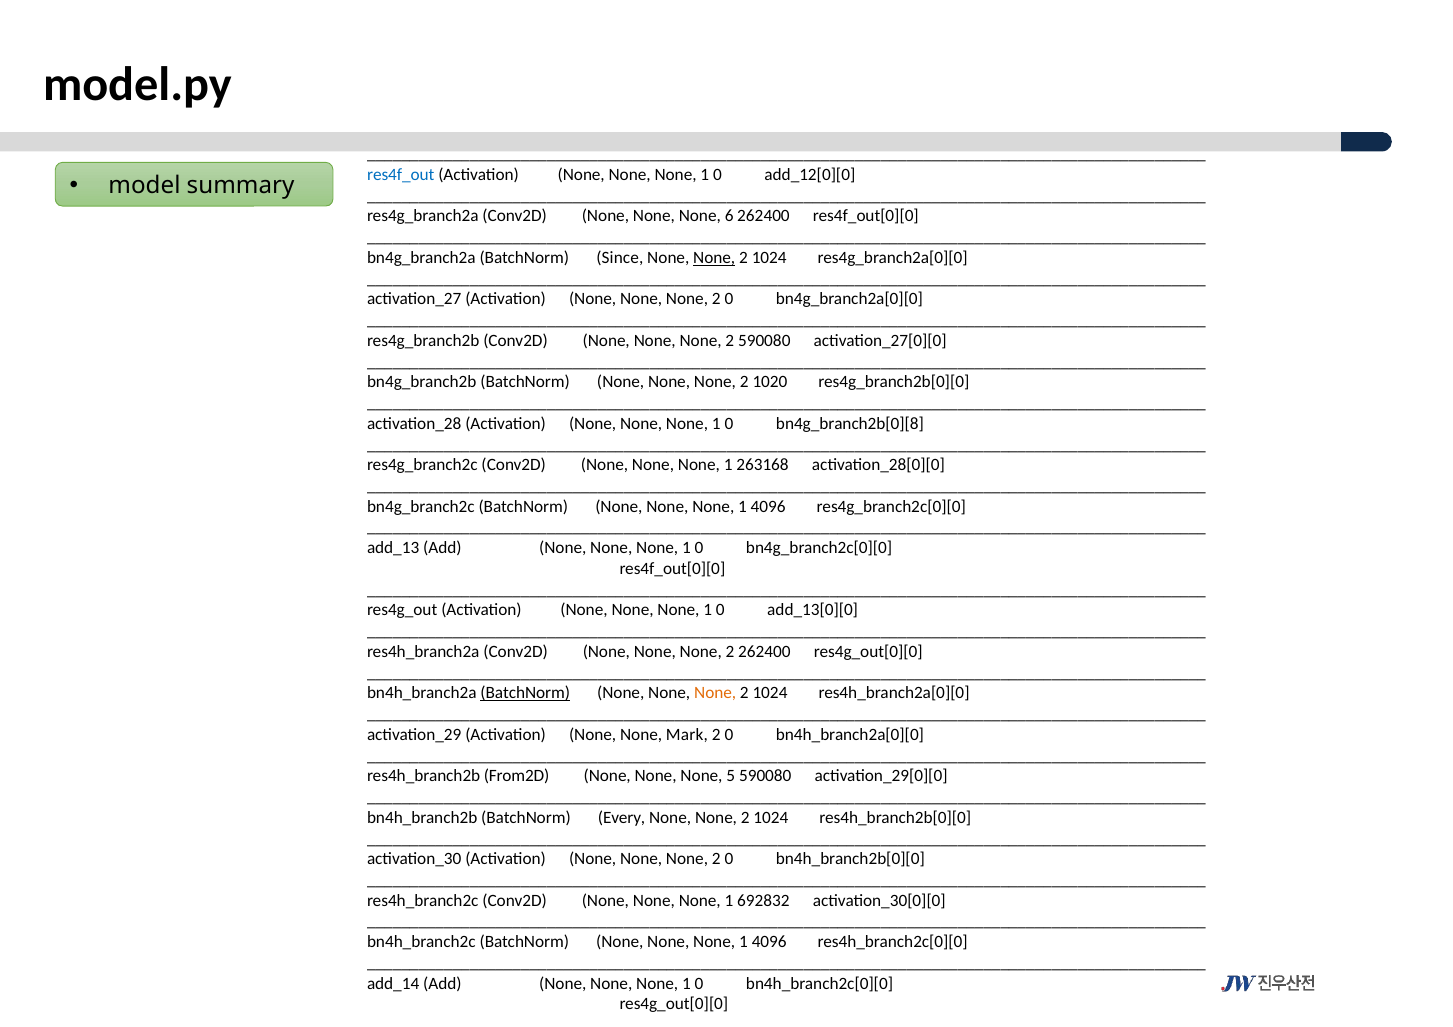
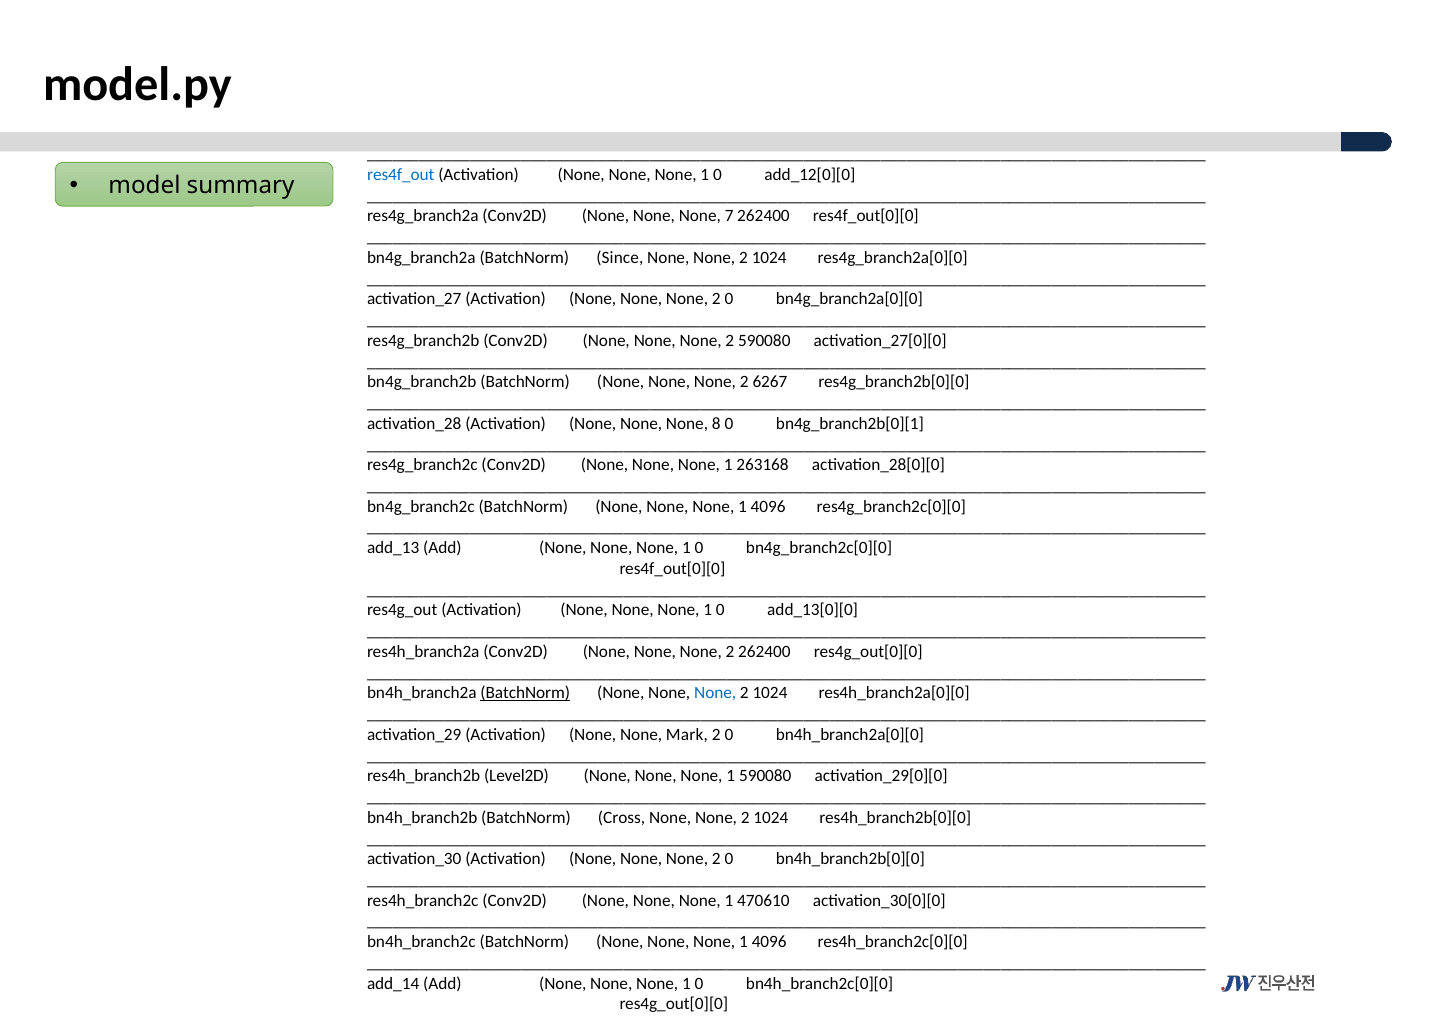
6: 6 -> 7 (729, 216)
None underline: present -> none (714, 258)
1020: 1020 -> 6267 (770, 382)
1: 1 -> 8 (716, 424)
bn4g_branch2b[0][8: bn4g_branch2b[0][8 -> bn4g_branch2b[0][1 (850, 424)
None colour: orange -> blue (715, 693)
From2D: From2D -> Level2D (517, 776)
5: 5 -> 1 (731, 776)
Every: Every -> Cross (622, 818)
692832: 692832 -> 470610 (763, 901)
